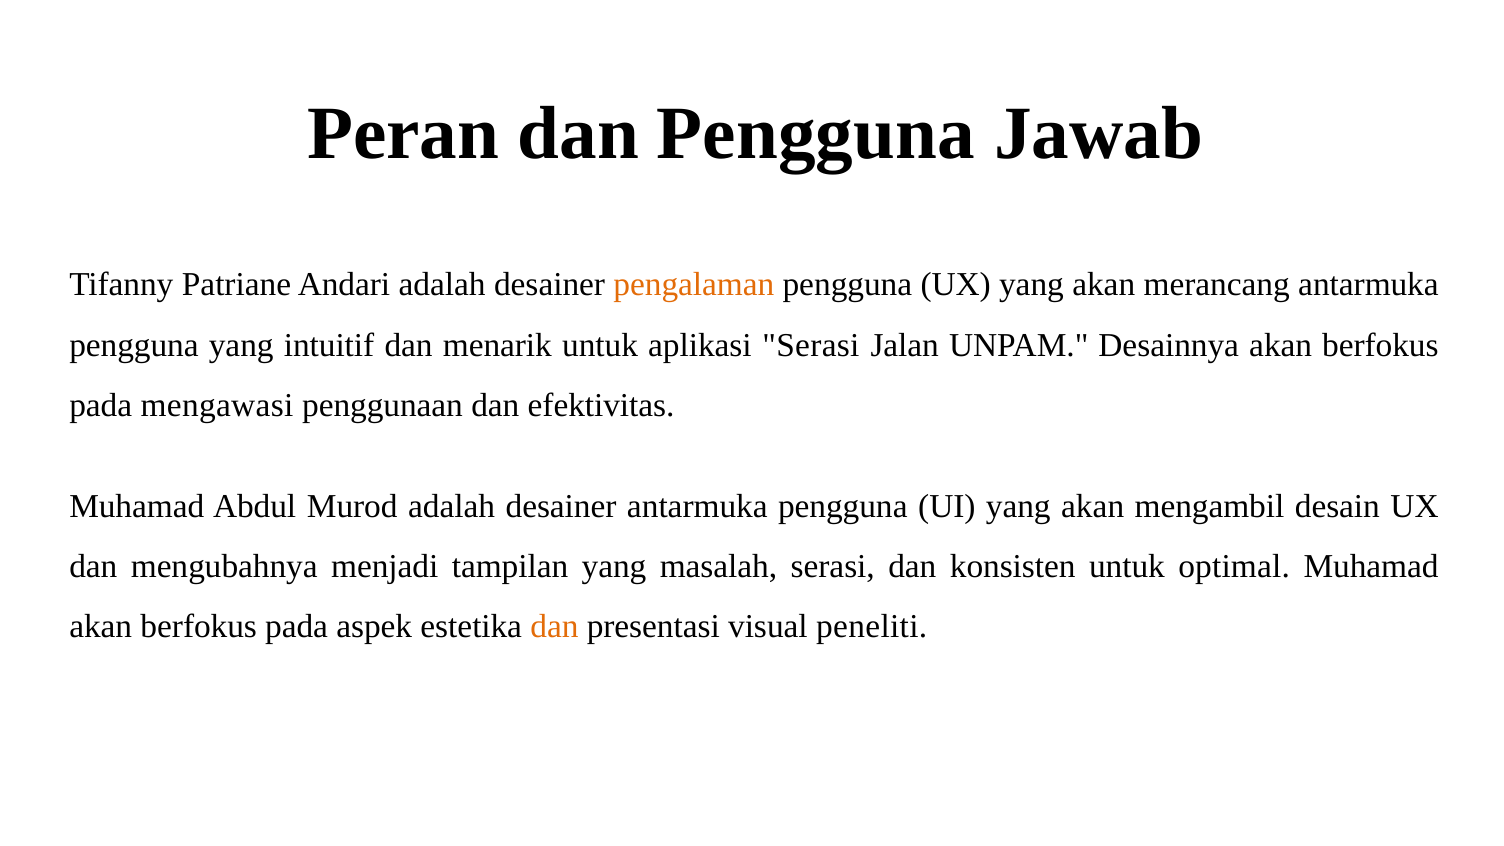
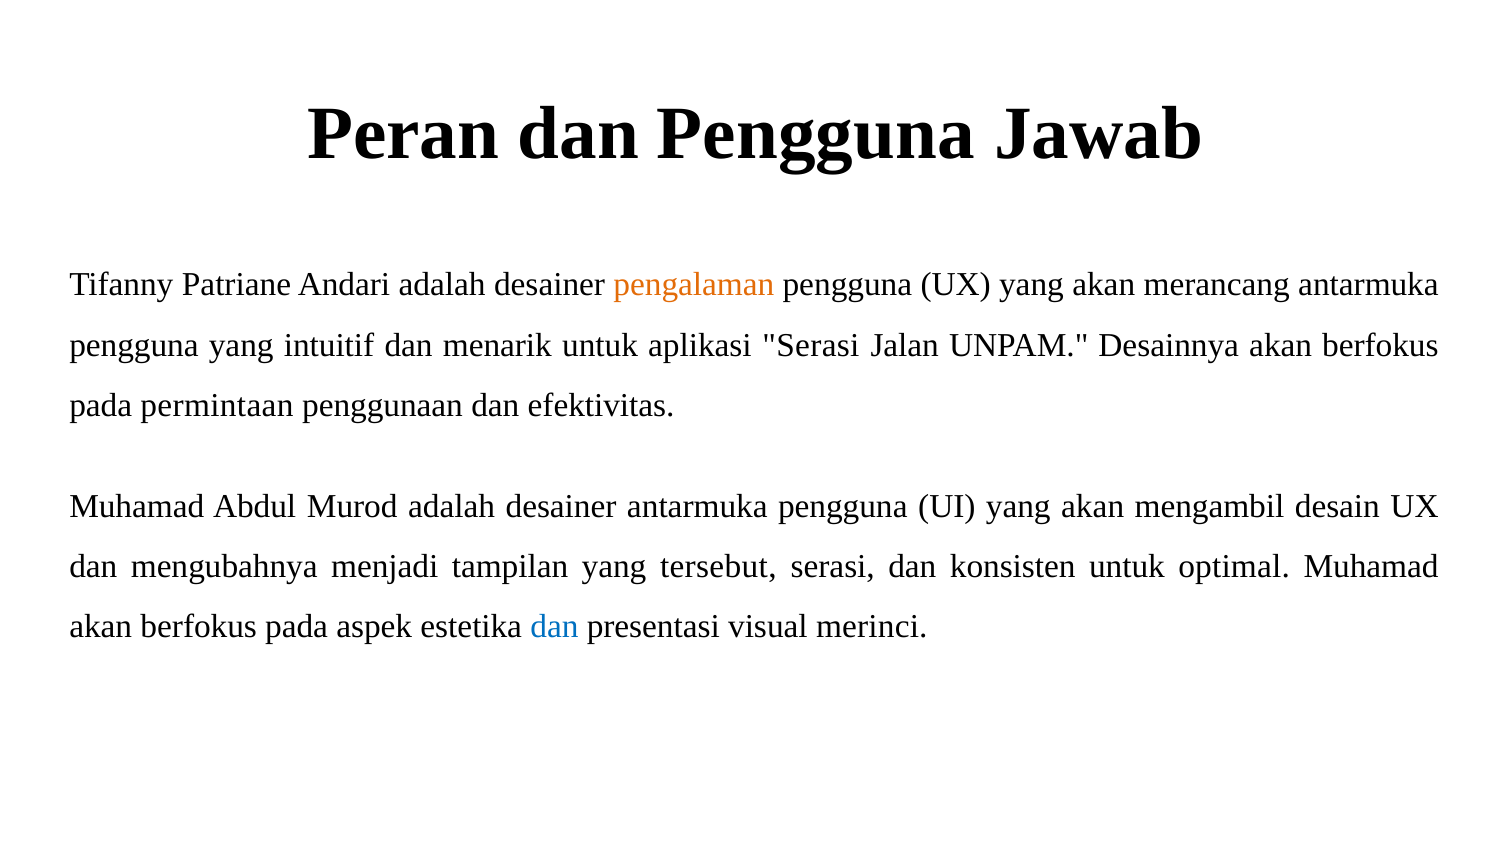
mengawasi: mengawasi -> permintaan (217, 405)
masalah: masalah -> tersebut (718, 567)
dan colour: orange -> blue (554, 627)
peneliti: peneliti -> merinci (872, 627)
